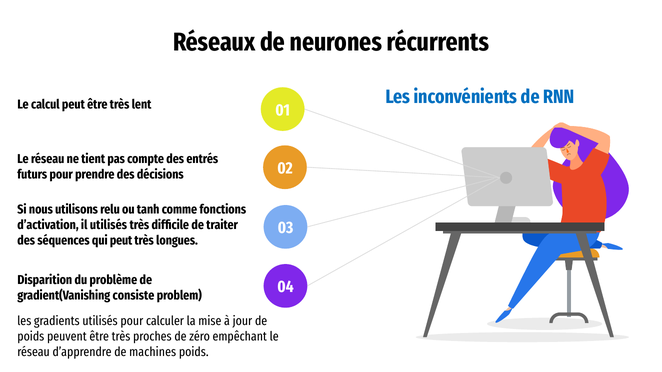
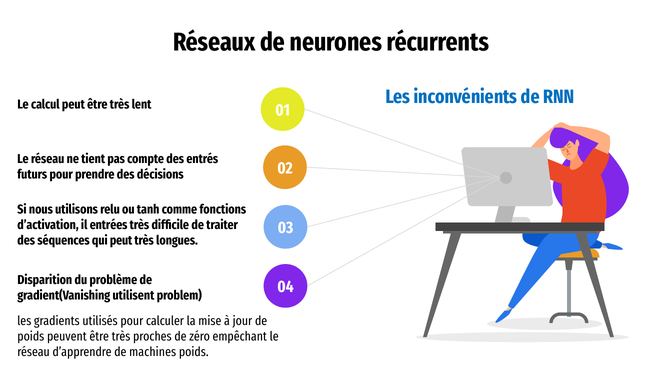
il utilisés: utilisés -> entrées (109, 225)
consiste: consiste -> utilisent (133, 296)
